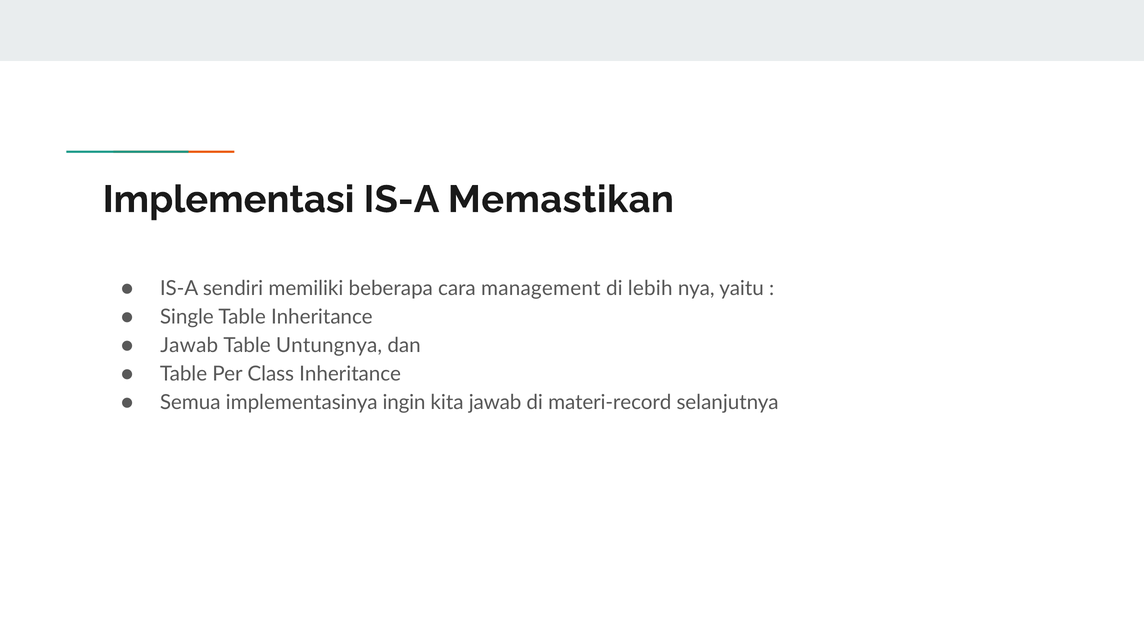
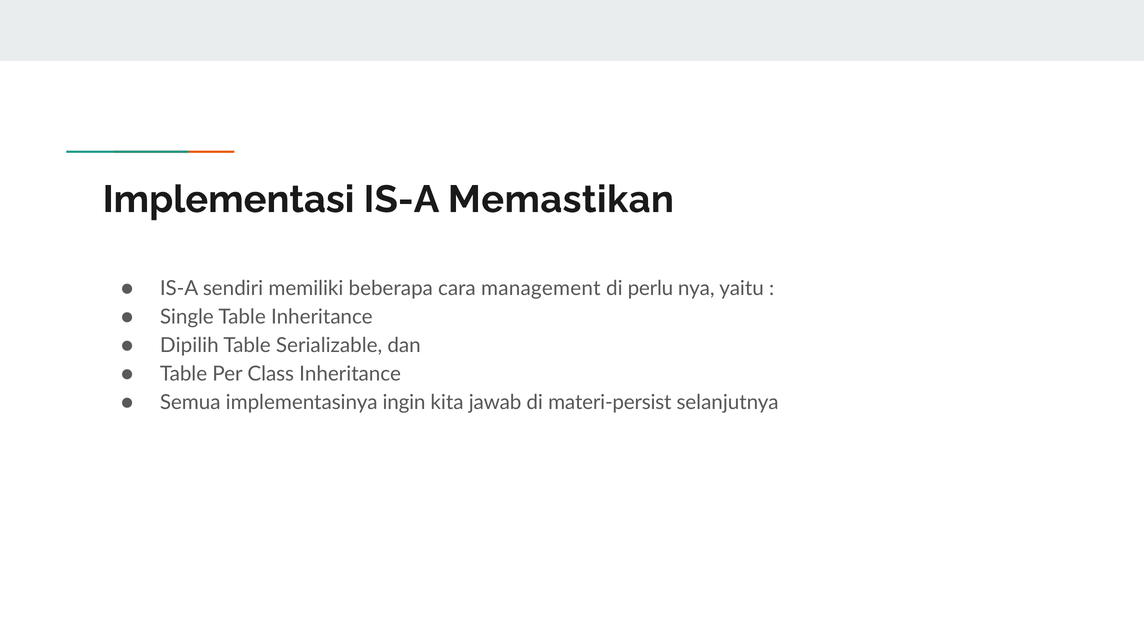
lebih: lebih -> perlu (650, 289)
Jawab: Jawab -> Dipilih (189, 346)
Untungnya: Untungnya -> Serializable (329, 346)
materi-record: materi-record -> materi-persist (610, 403)
